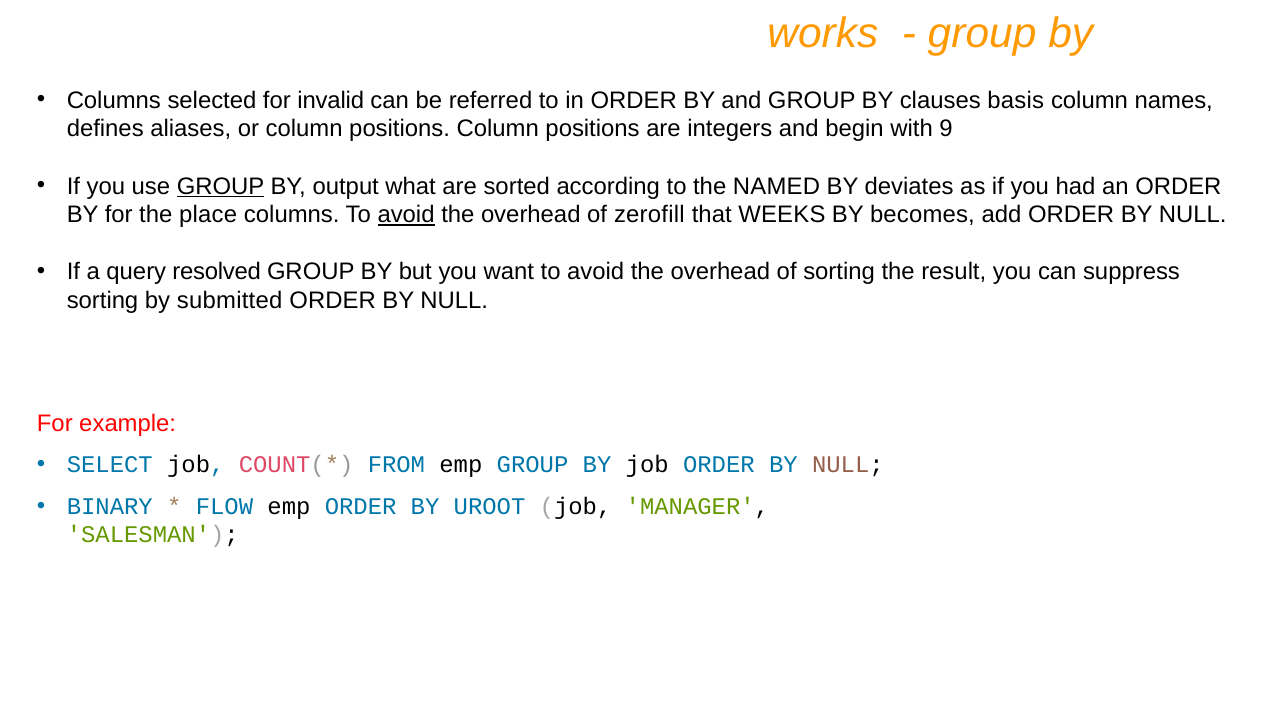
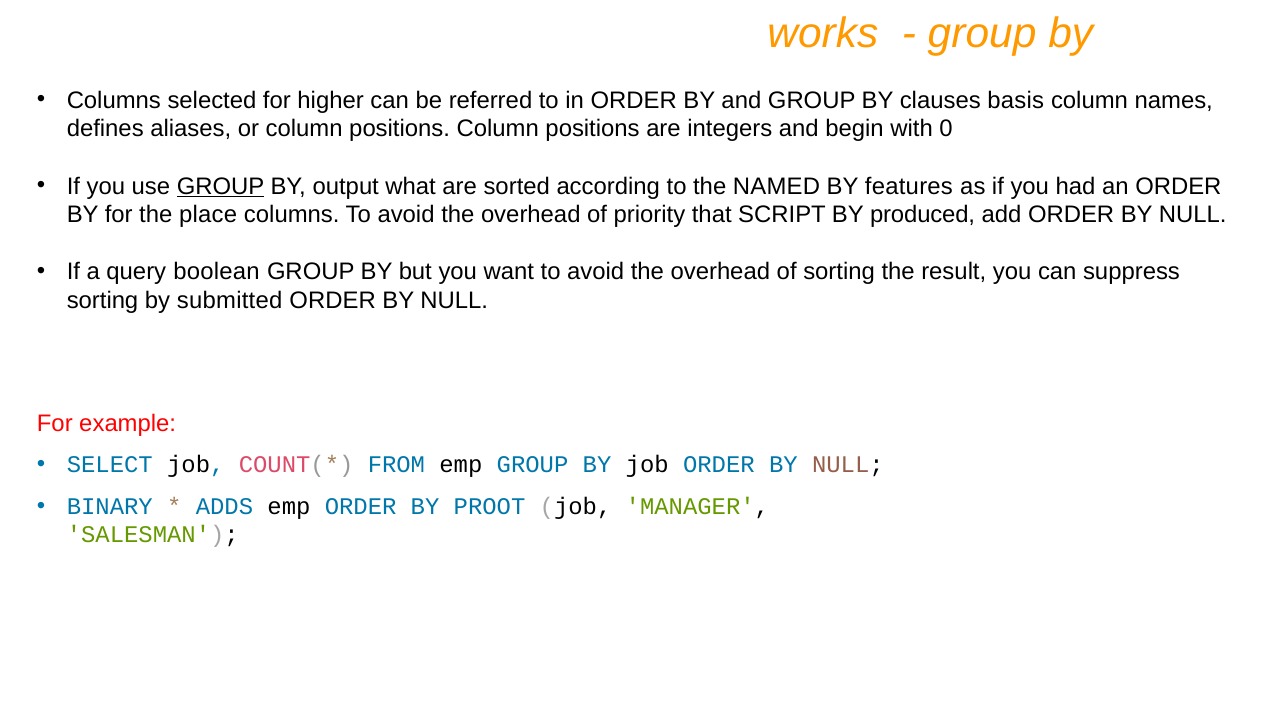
invalid: invalid -> higher (331, 100)
9: 9 -> 0 (946, 129)
deviates: deviates -> features (909, 186)
avoid underline: present -> none (406, 215)
zerofill: zerofill -> priority (649, 215)
WEEKS: WEEKS -> SCRIPT (782, 215)
becomes: becomes -> produced (923, 215)
resolved: resolved -> boolean (216, 272)
FLOW: FLOW -> ADDS (224, 507)
UROOT: UROOT -> PROOT (490, 507)
